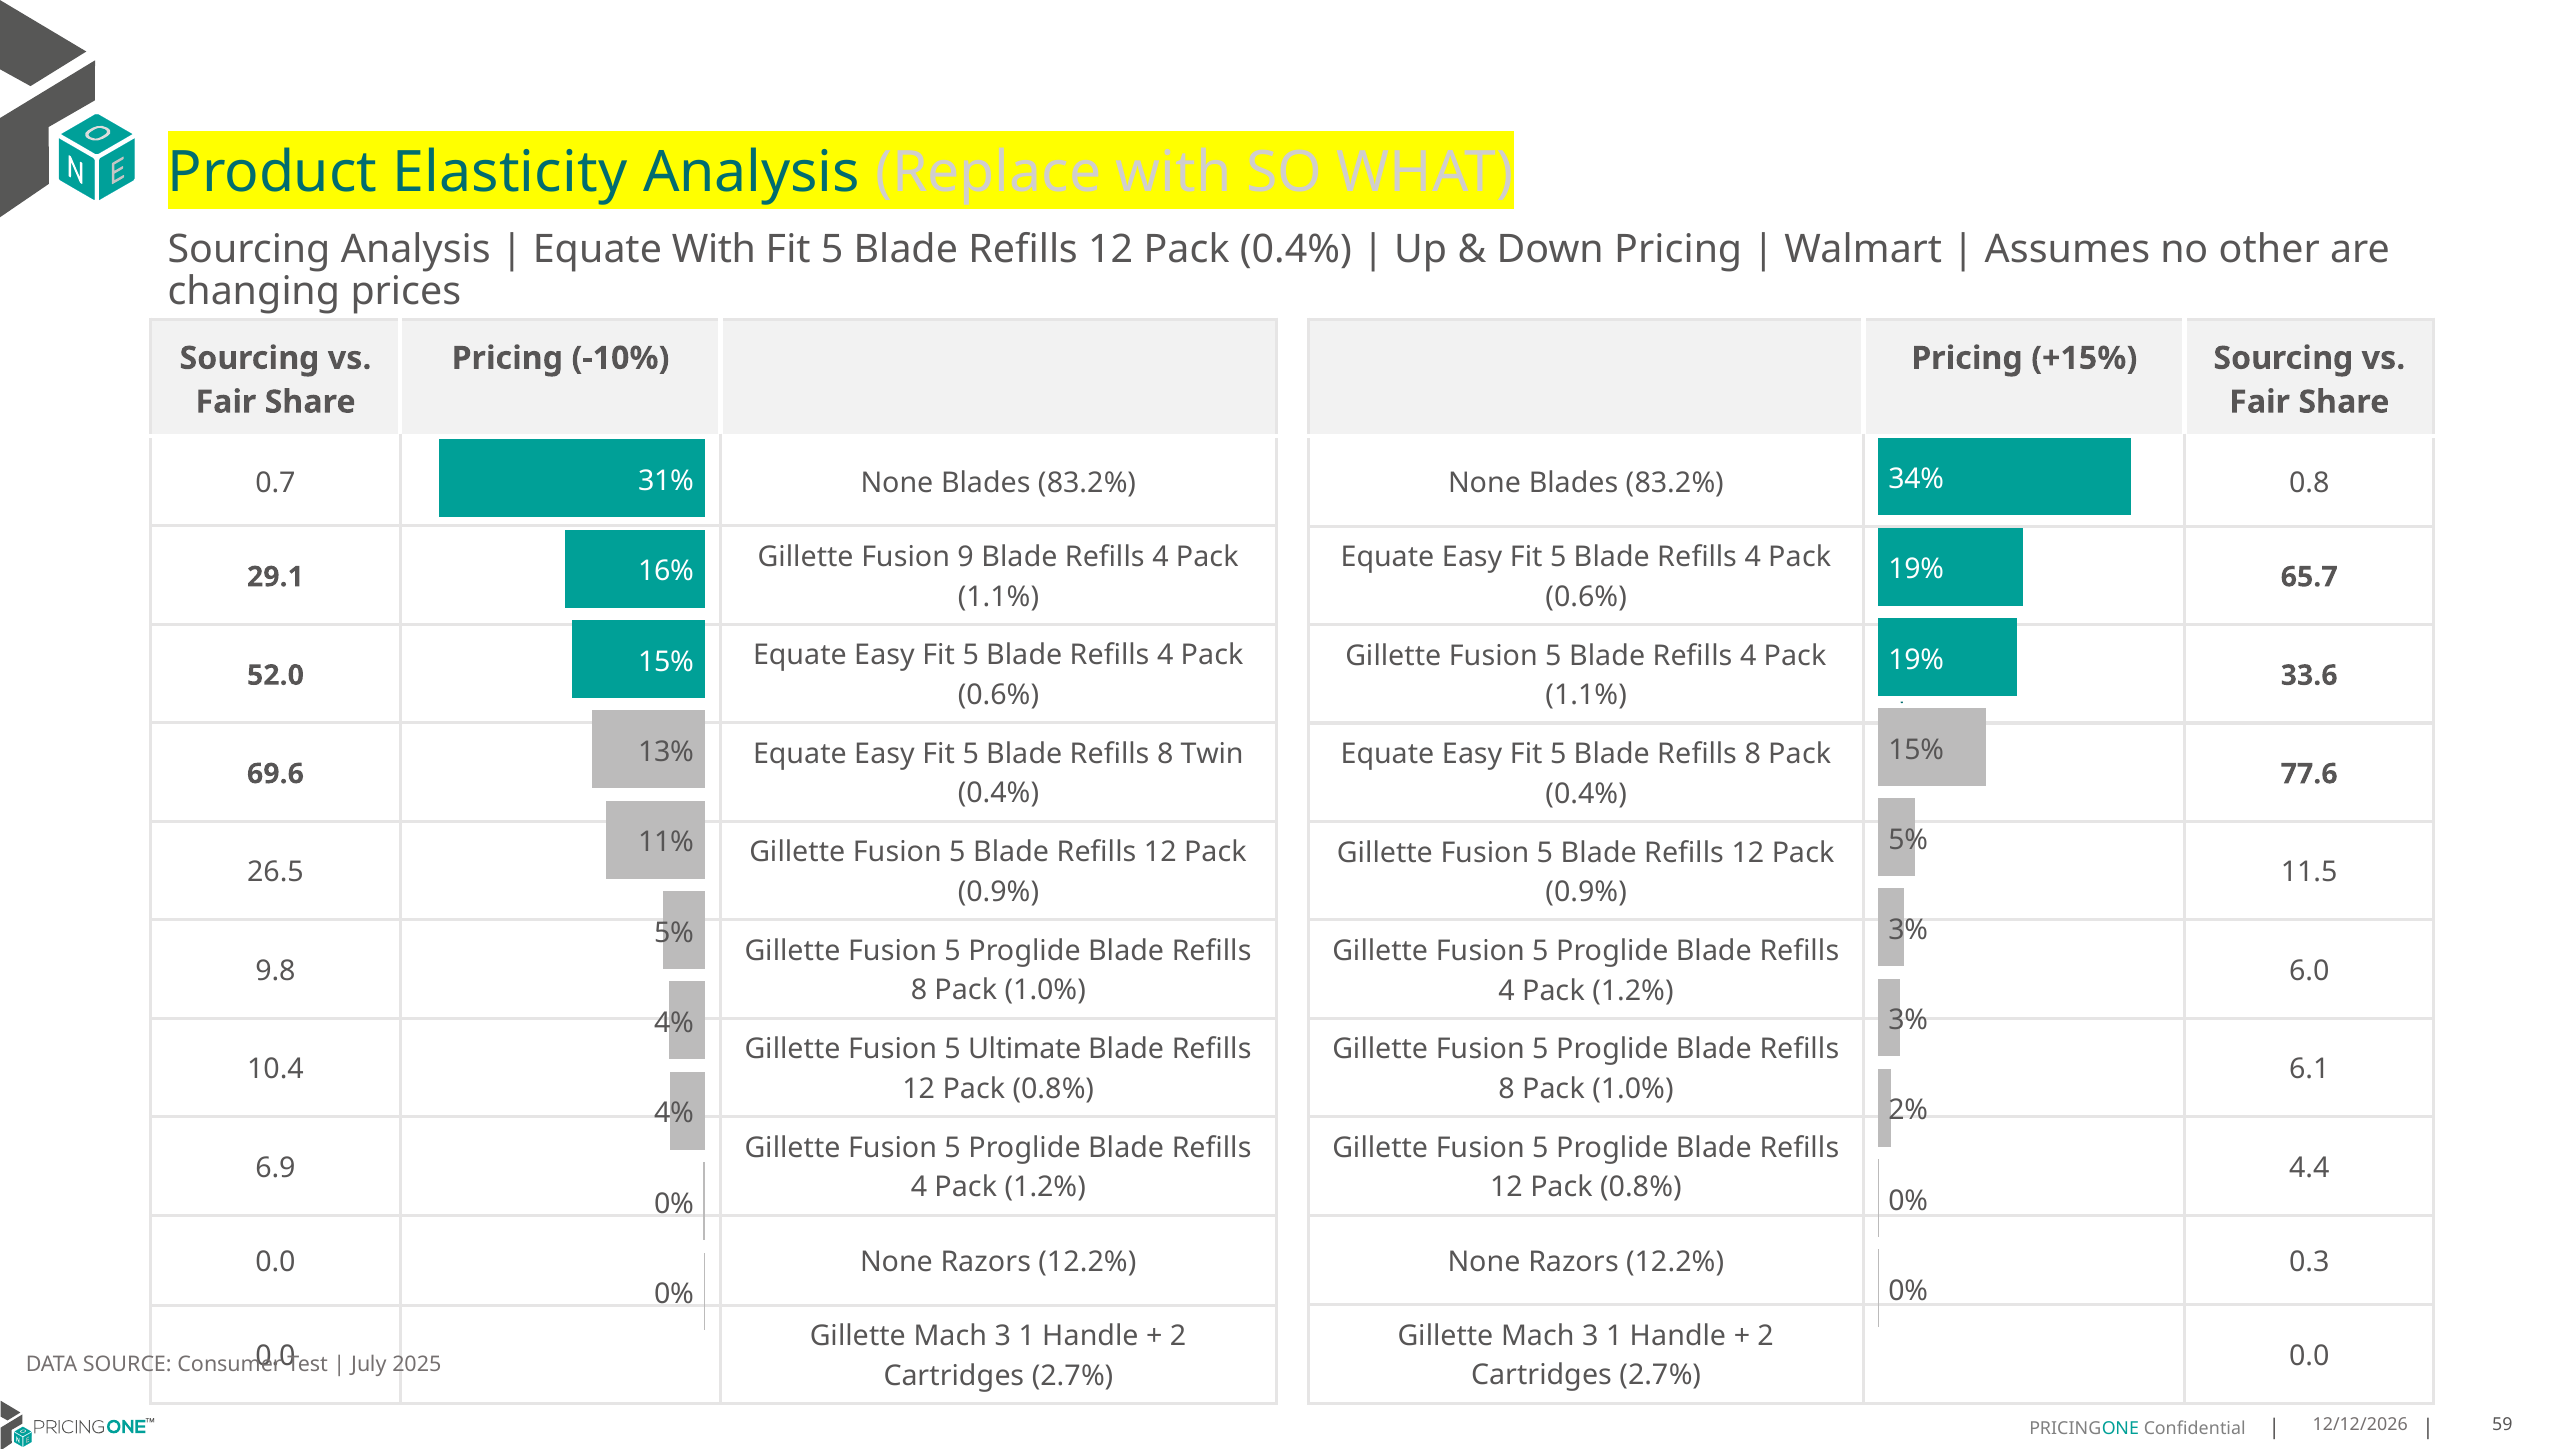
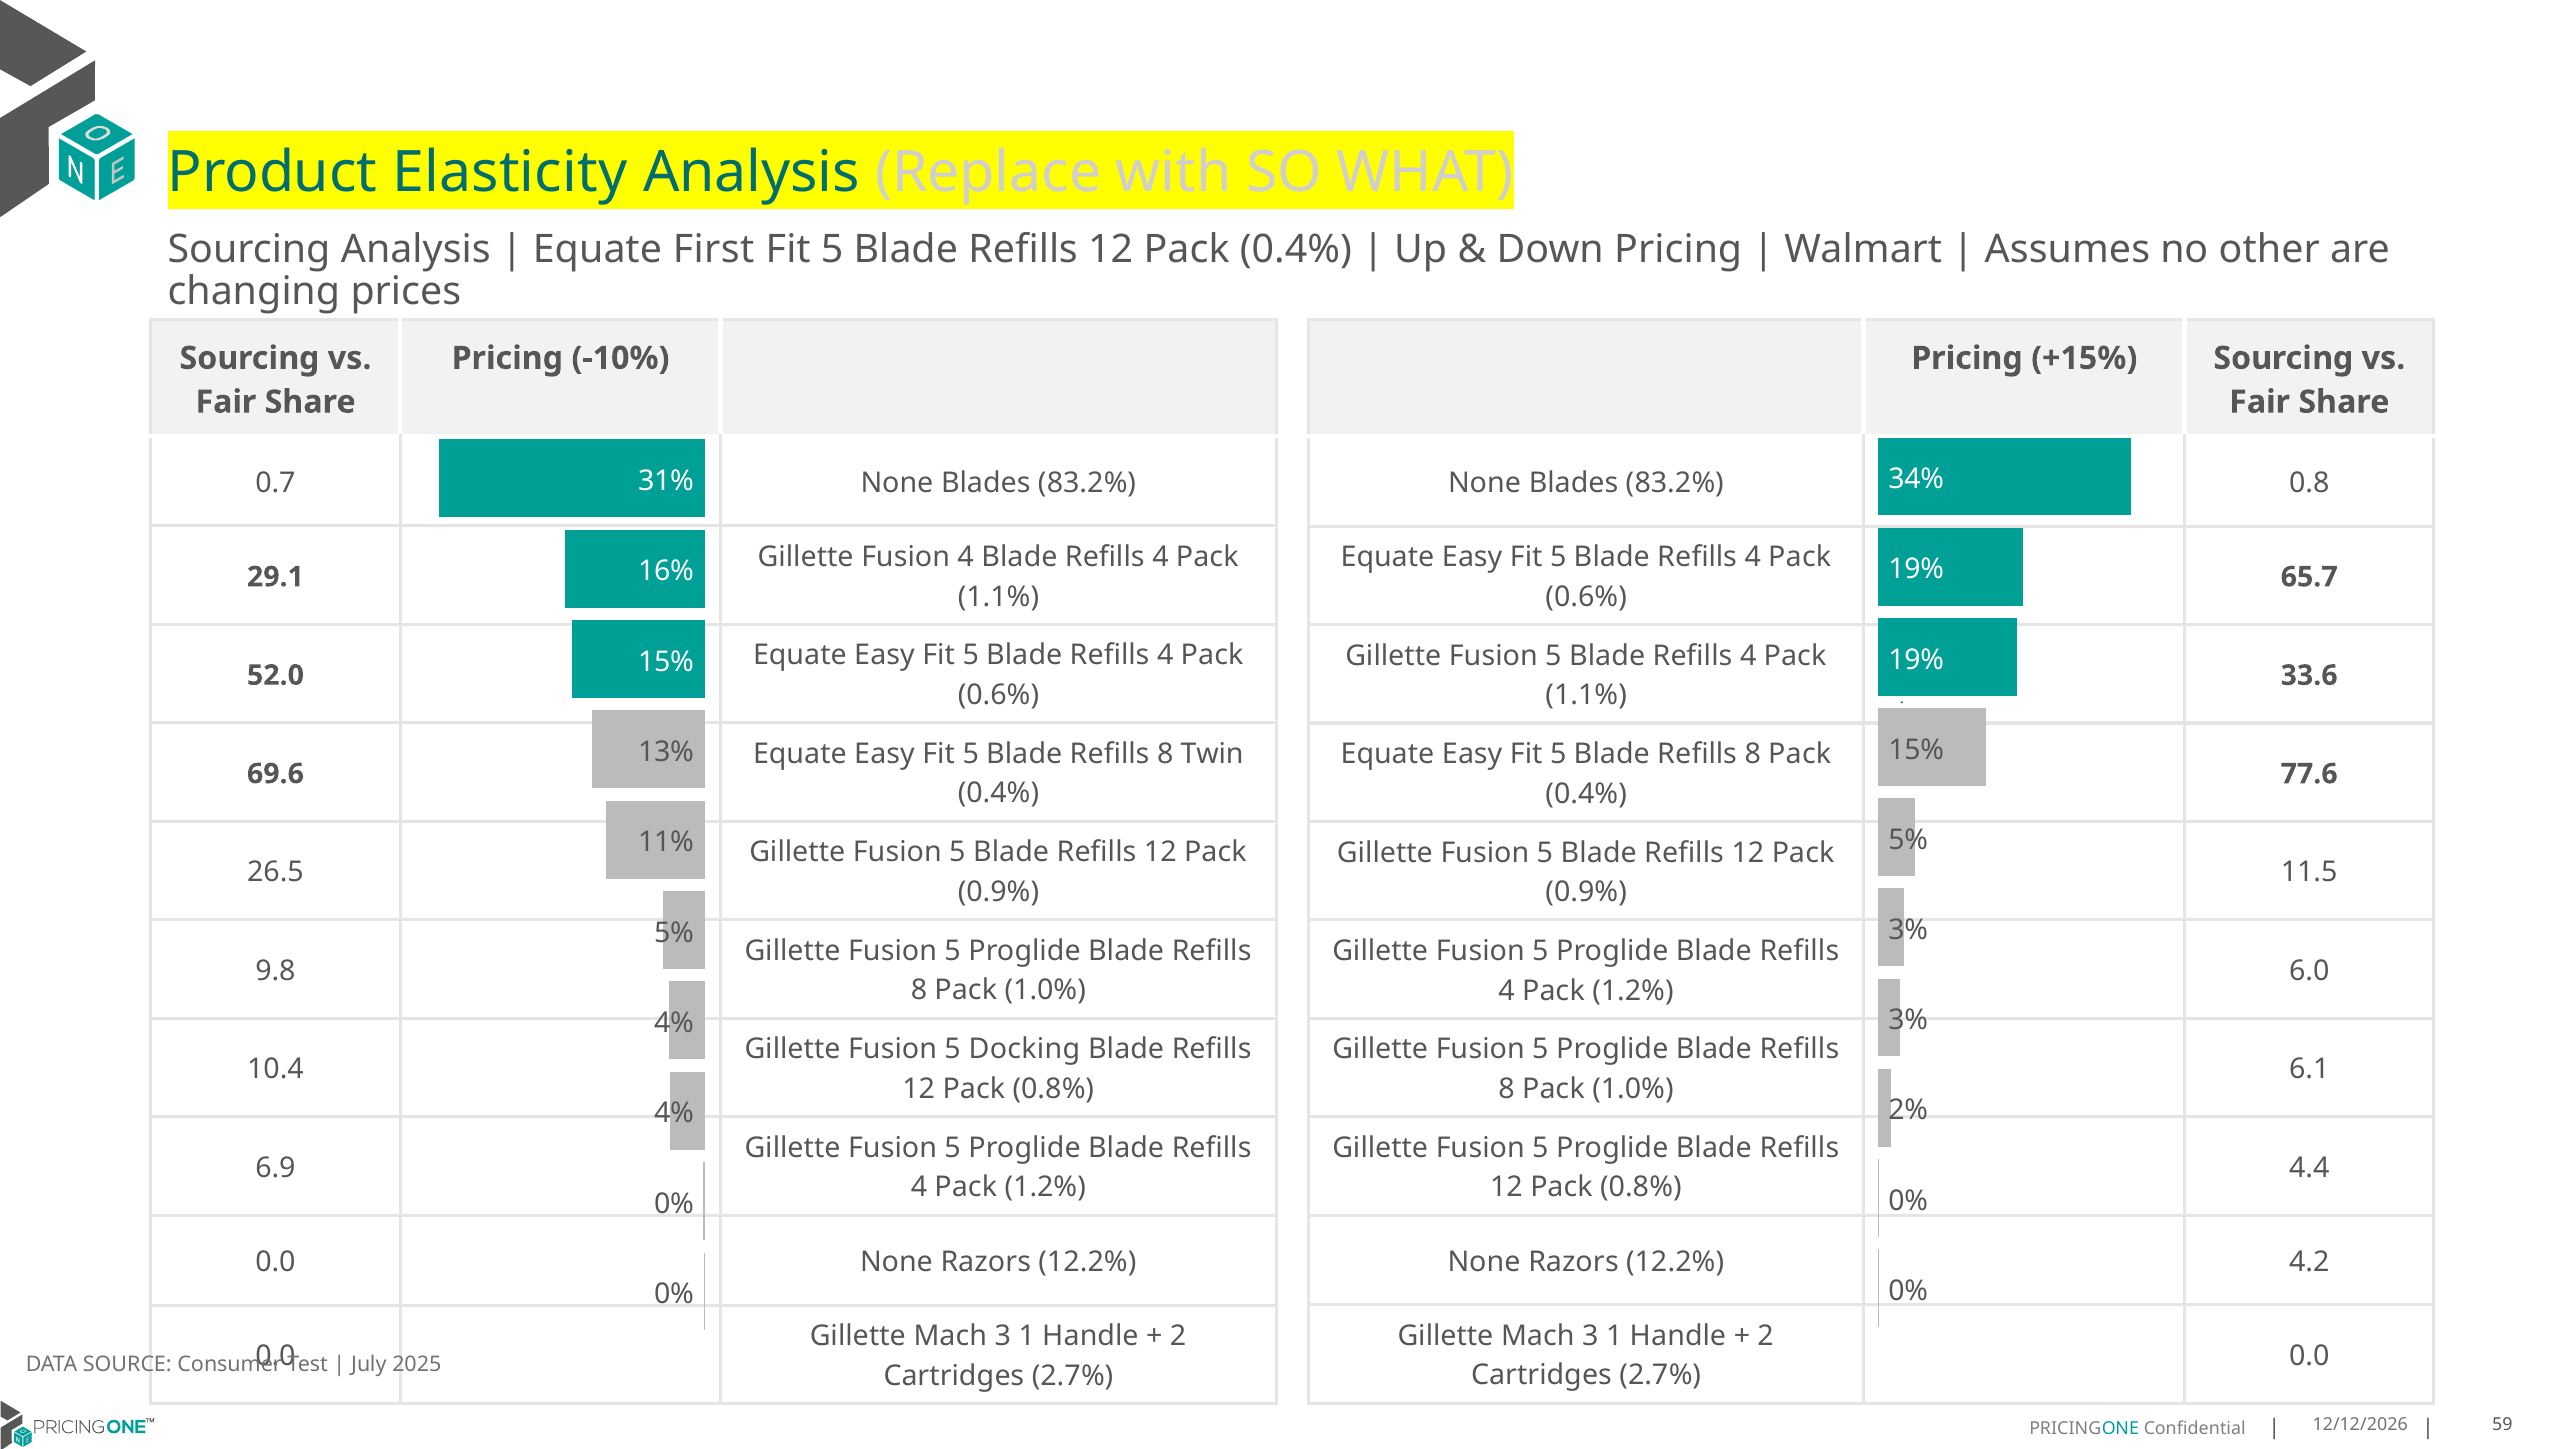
Equate With: With -> First (714, 249)
Fusion 9: 9 -> 4 (966, 557)
Ultimate: Ultimate -> Docking (1024, 1049)
0.3: 0.3 -> 4.2 (2309, 1262)
